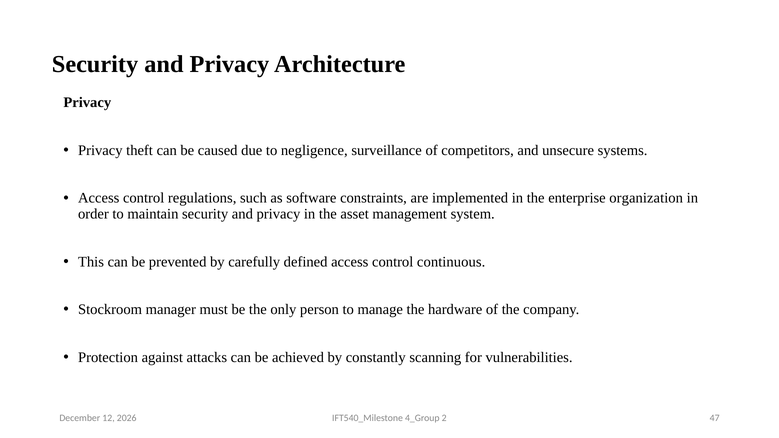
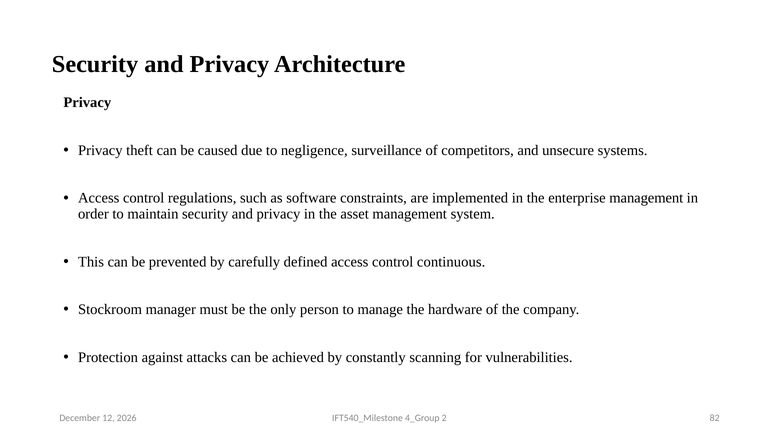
enterprise organization: organization -> management (646, 198)
47: 47 -> 82 (715, 418)
